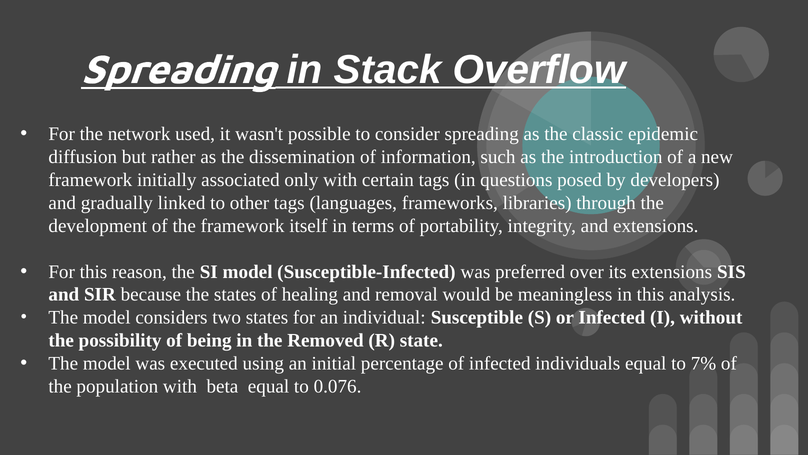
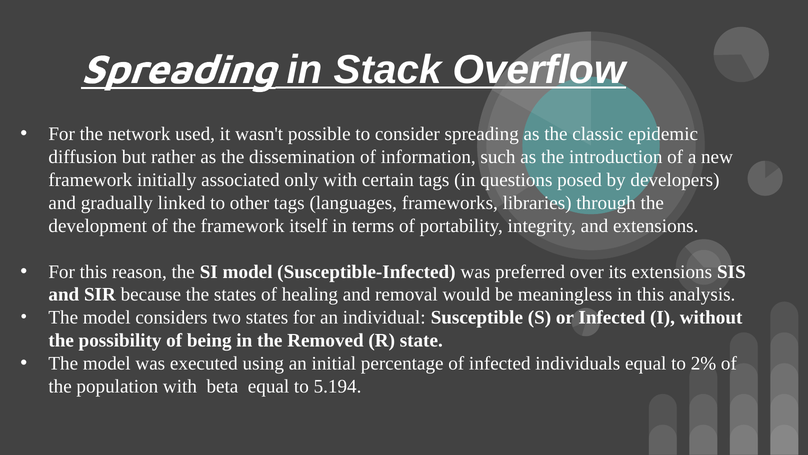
7%: 7% -> 2% (704, 363)
0.076: 0.076 -> 5.194 (338, 386)
